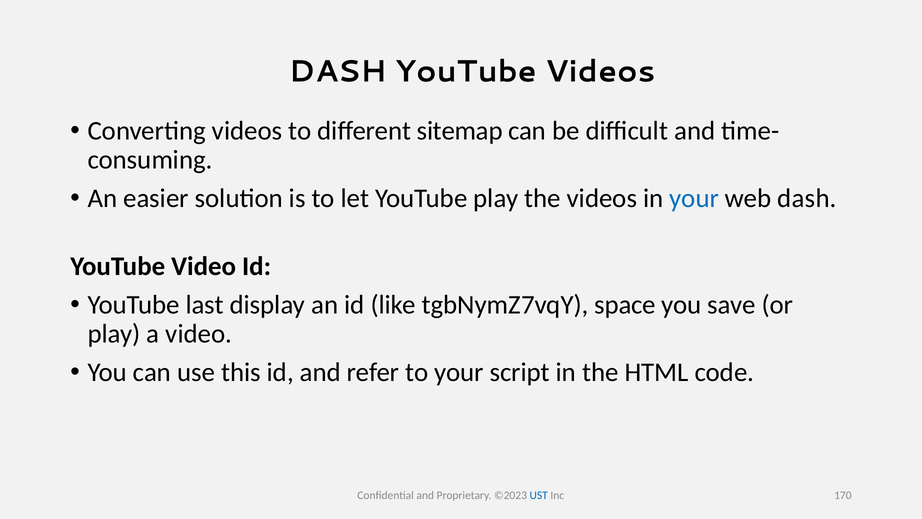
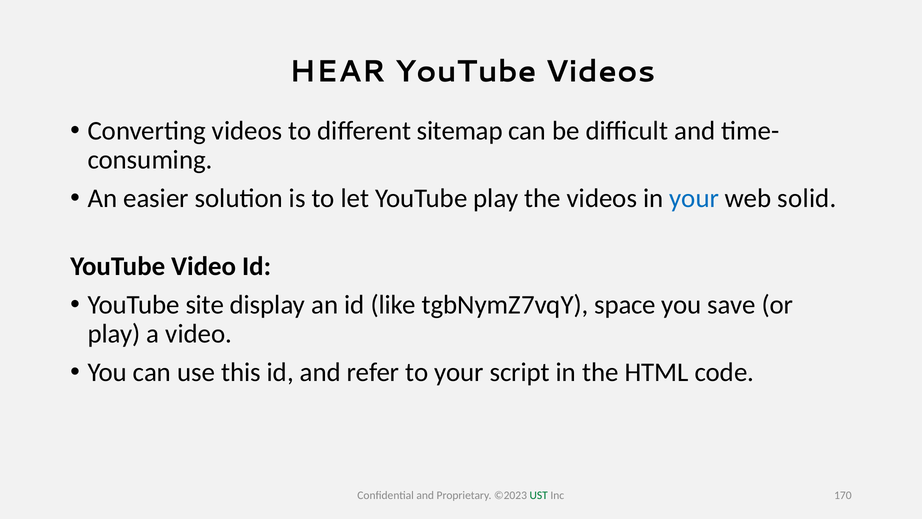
DASH: DASH -> HEAR (338, 71)
web dash: dash -> solid (807, 198)
last: last -> site (205, 305)
UST colour: blue -> green (539, 495)
